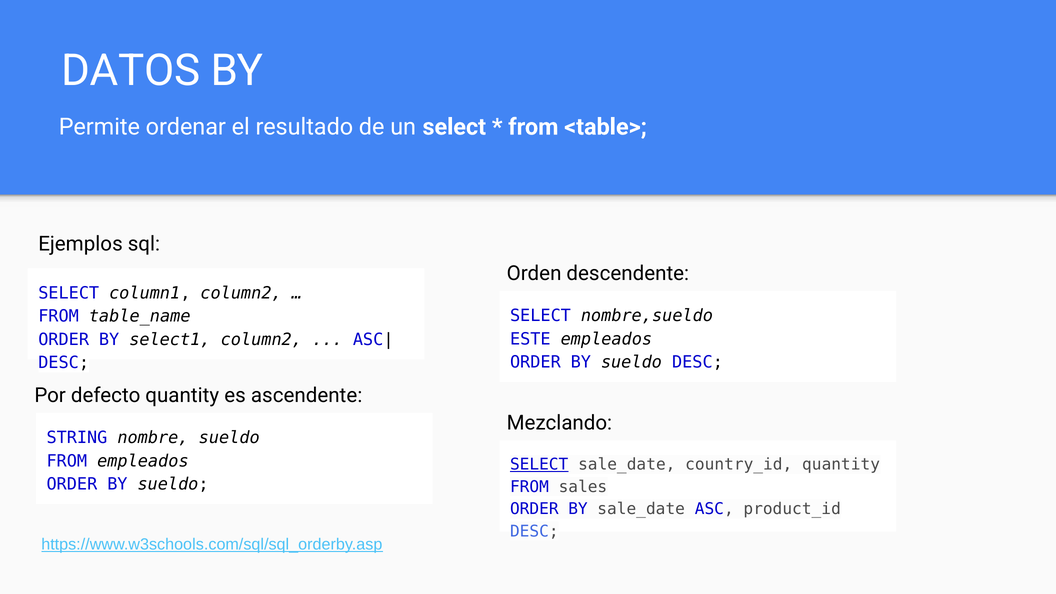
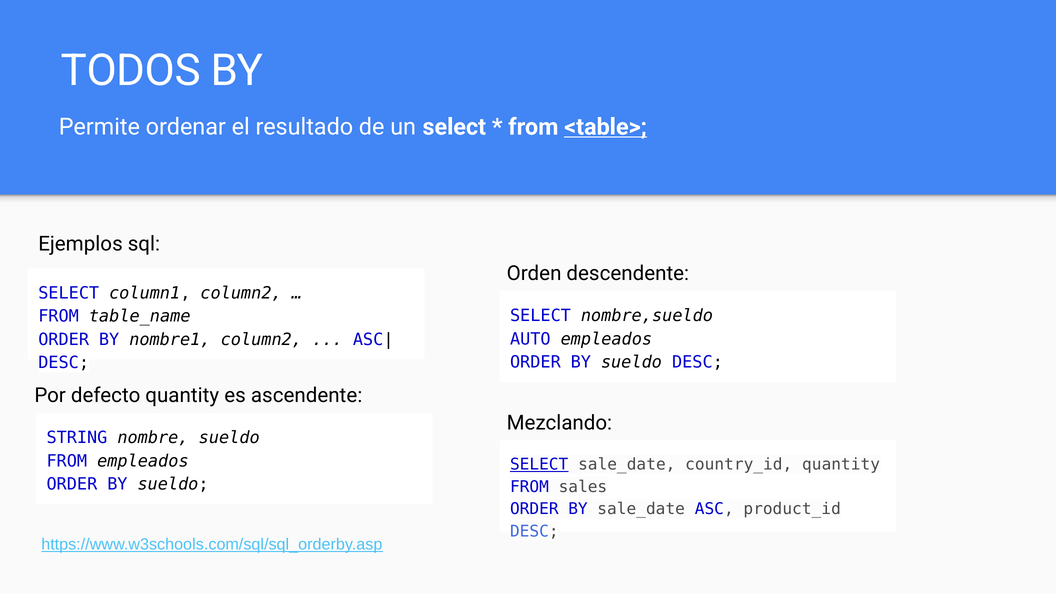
DATOS: DATOS -> TODOS (131, 71)
<table> underline: none -> present (606, 127)
ESTE: ESTE -> AUTO (530, 339)
select1: select1 -> nombre1 (170, 340)
